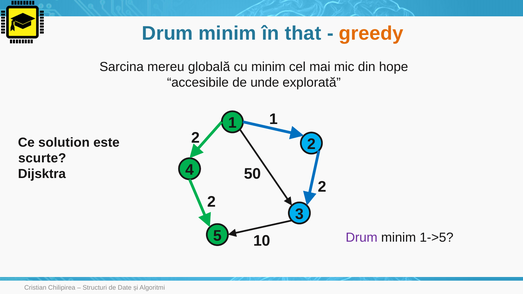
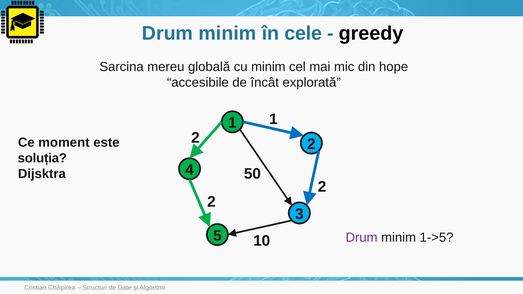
that: that -> cele (303, 33)
greedy colour: orange -> black (371, 33)
unde: unde -> încât (265, 83)
solution: solution -> moment (64, 143)
scurte: scurte -> soluția (42, 158)
